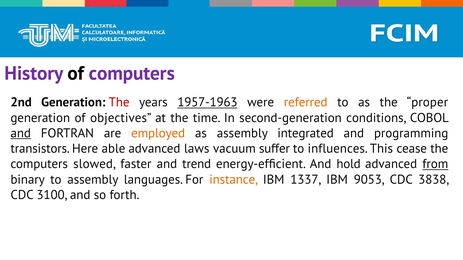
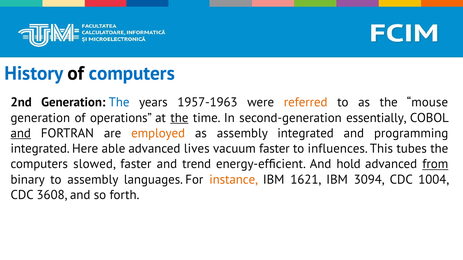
History colour: purple -> blue (34, 74)
computers colour: purple -> blue (132, 74)
The colour: red -> blue (119, 103)
1957-1963 underline: present -> none (207, 103)
proper: proper -> mouse (427, 103)
objectives: objectives -> operations (121, 118)
the underline: none -> present (179, 118)
conditions: conditions -> essentially (376, 118)
transistors: transistors -> integrated (40, 149)
laws: laws -> lives (197, 149)
vacuum suffer: suffer -> faster (274, 149)
cease: cease -> tubes (412, 149)
1337: 1337 -> 1621 (306, 180)
9053: 9053 -> 3094 (369, 180)
3838: 3838 -> 1004 (434, 180)
3100: 3100 -> 3608 (52, 195)
